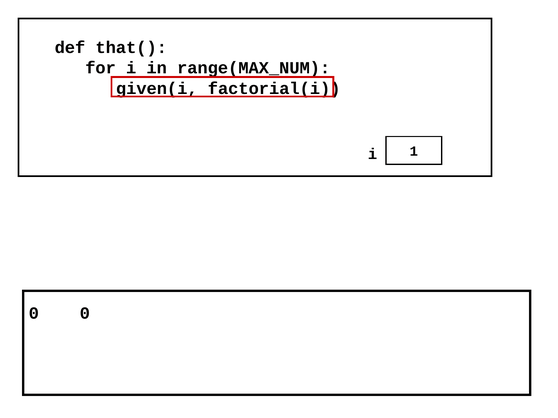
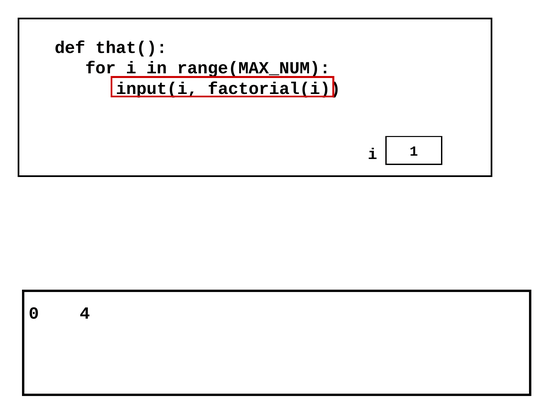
given(i: given(i -> input(i (157, 89)
0 0: 0 -> 4 (85, 314)
